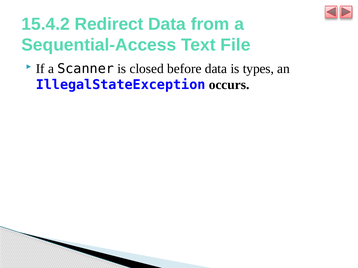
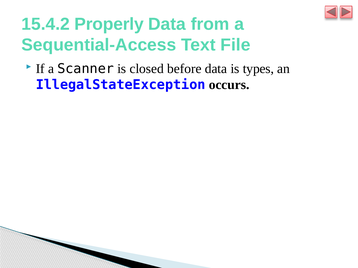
Redirect: Redirect -> Properly (109, 24)
